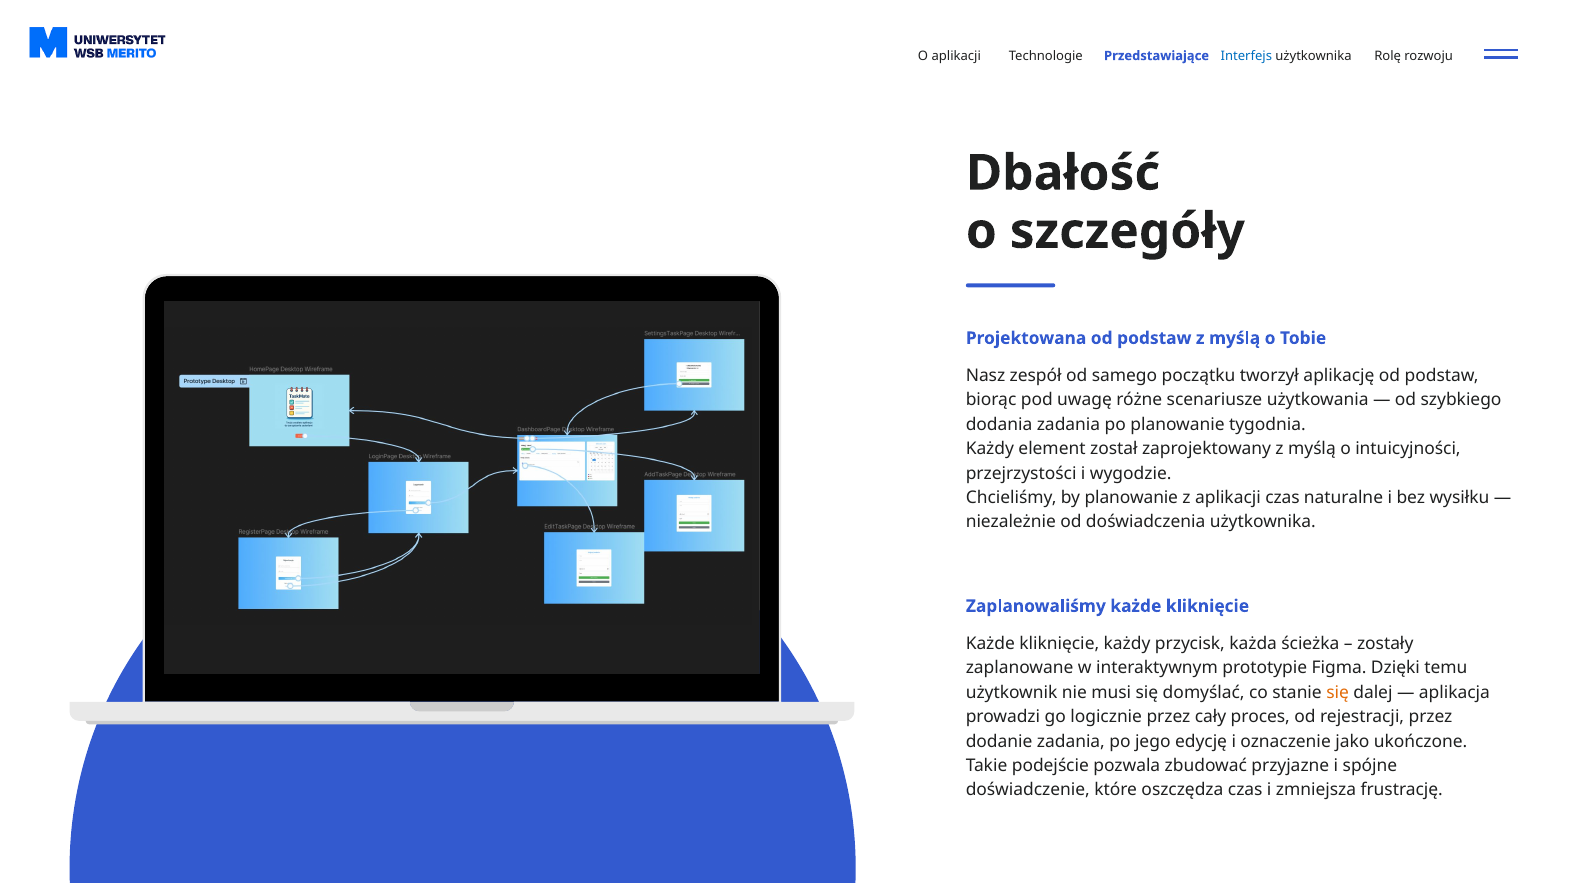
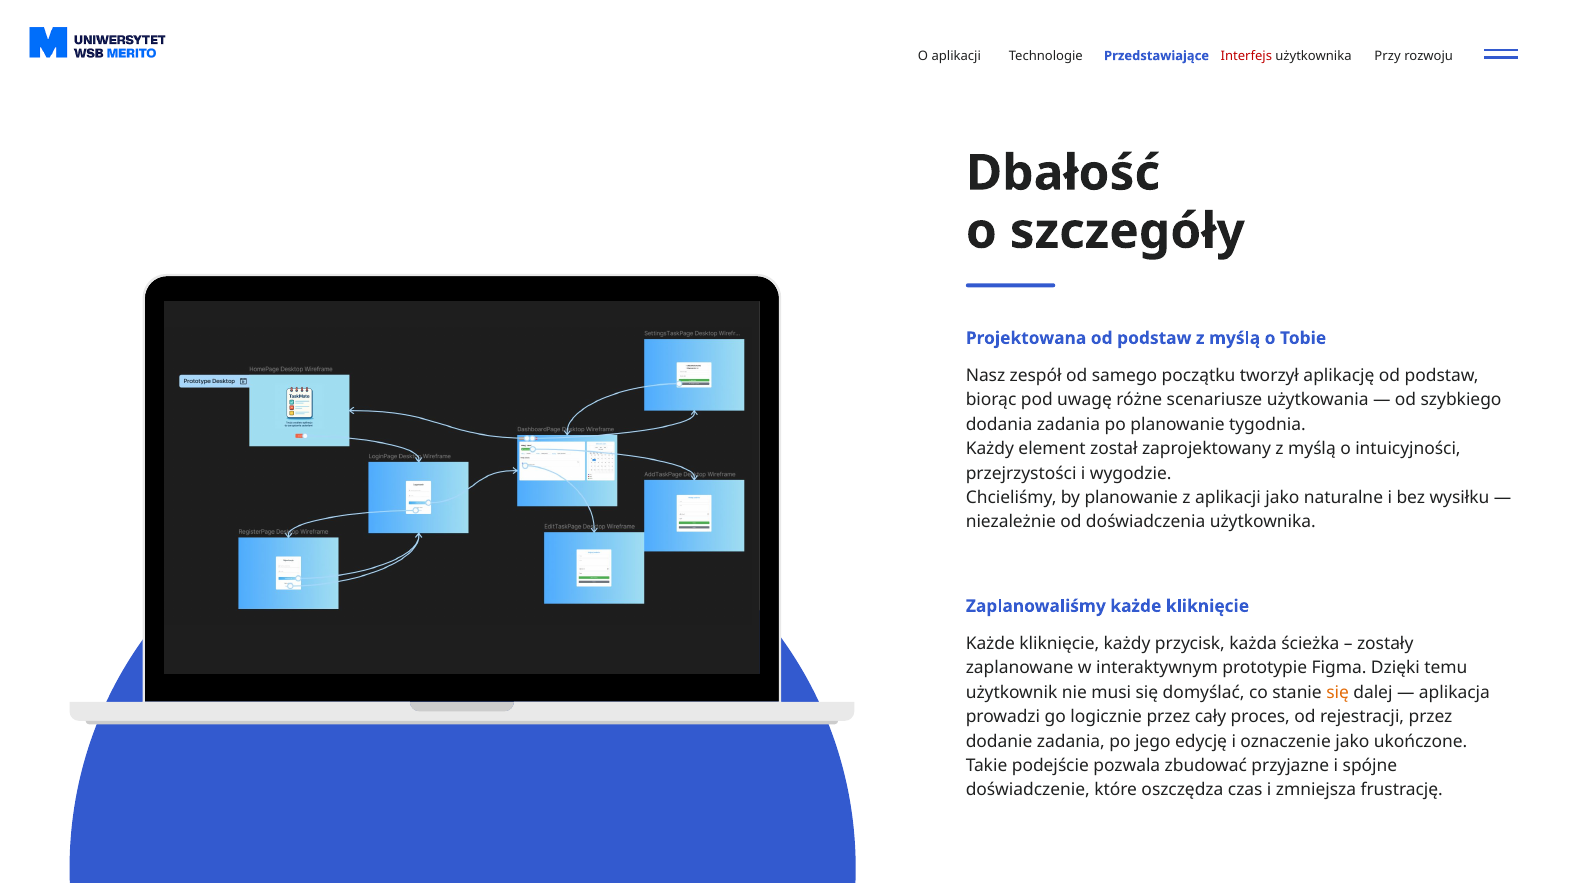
Interfejs colour: blue -> red (1246, 56)
Rolę: Rolę -> Przy (1388, 56)
aplikacji czas: czas -> jako (1282, 498)
